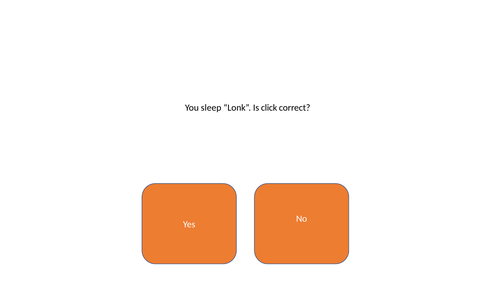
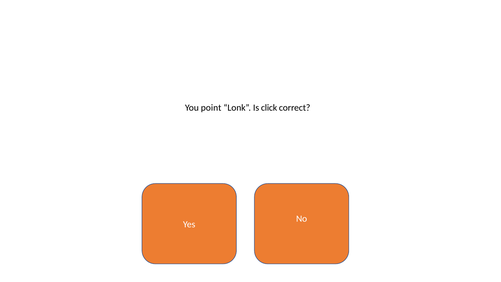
sleep: sleep -> point (211, 108)
